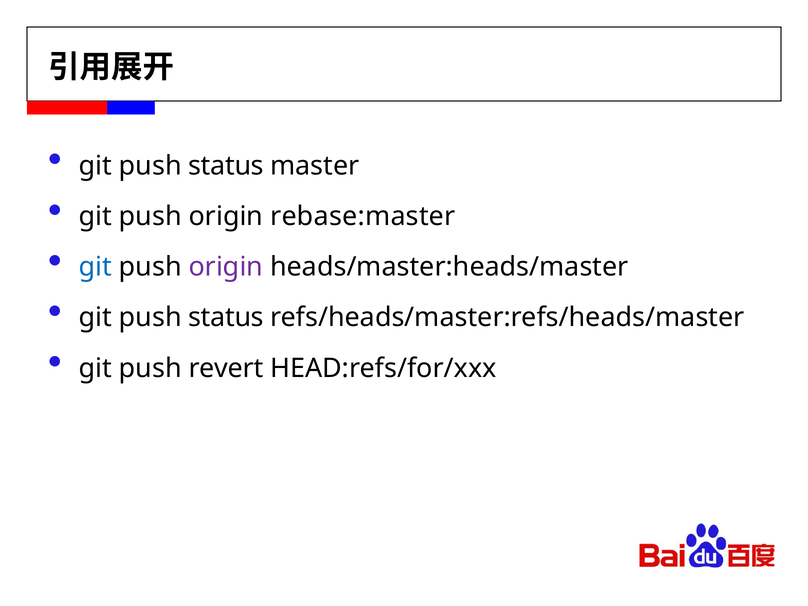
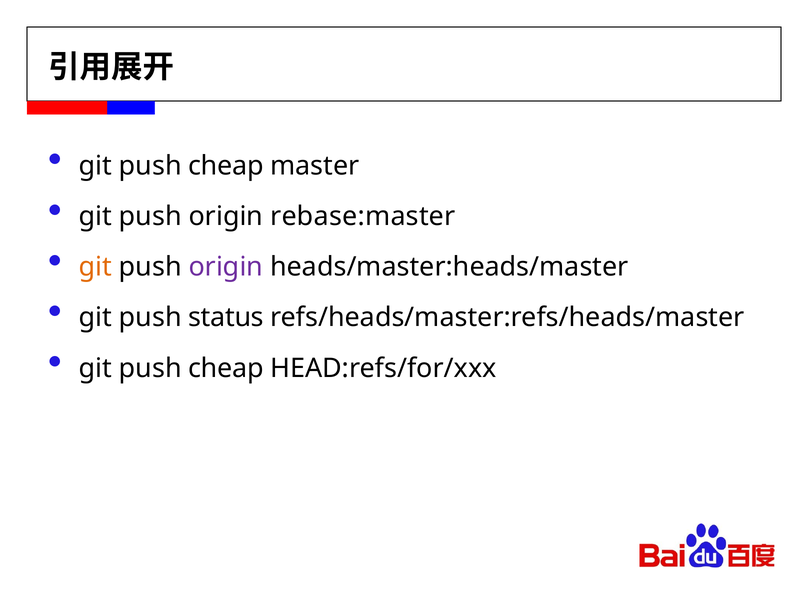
status: status -> cheap (226, 166)
git colour: blue -> orange (95, 267)
revert: revert -> cheap (226, 368)
